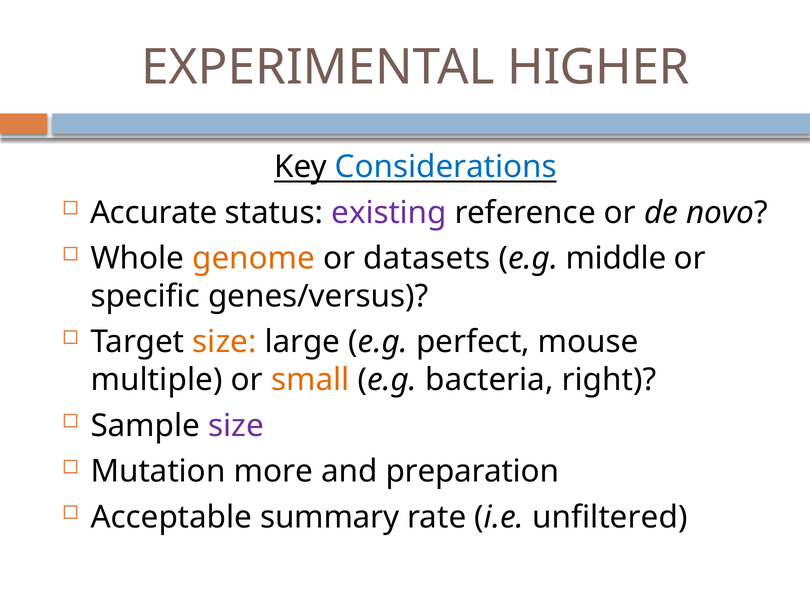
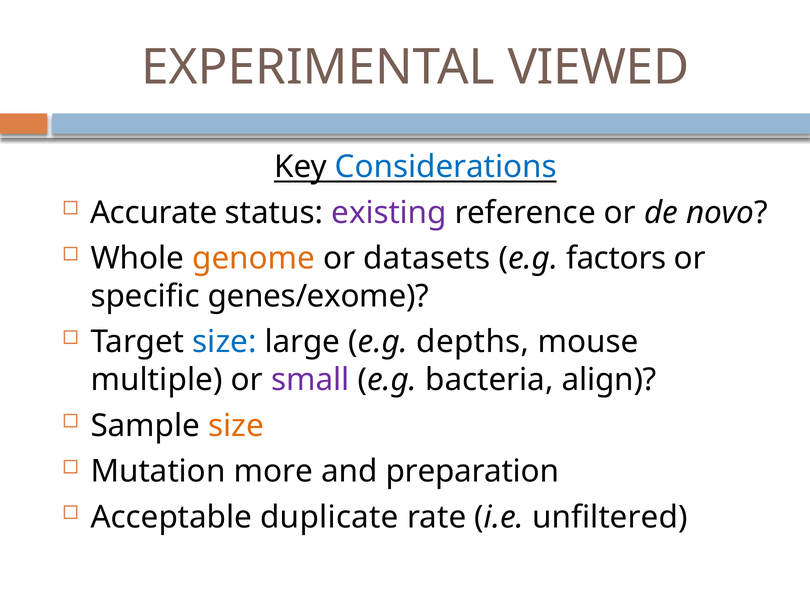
HIGHER: HIGHER -> VIEWED (598, 68)
middle: middle -> factors (616, 258)
genes/versus: genes/versus -> genes/exome (318, 296)
size colour: orange -> blue (224, 342)
perfect: perfect -> depths (473, 342)
small colour: orange -> purple (310, 380)
right: right -> align (609, 380)
size colour: purple -> orange (236, 425)
summary: summary -> duplicate (329, 517)
